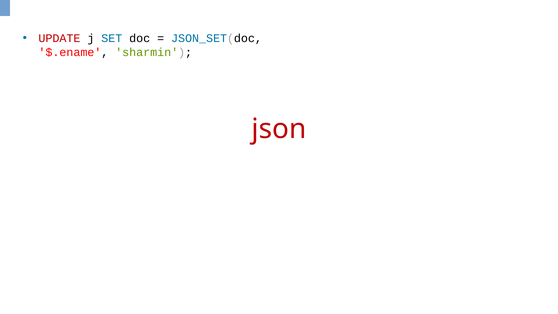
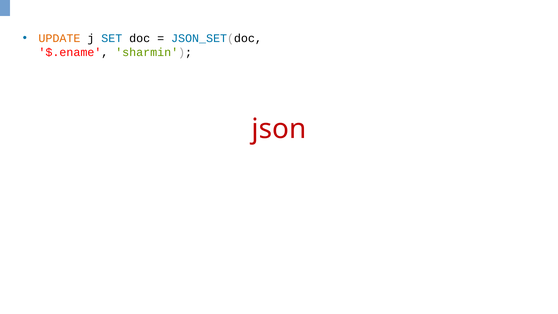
UPDATE colour: red -> orange (59, 38)
